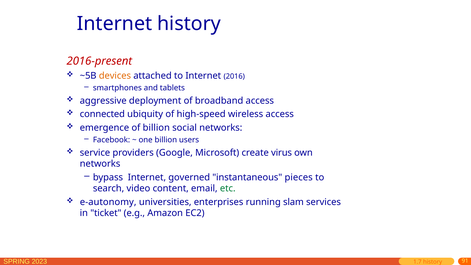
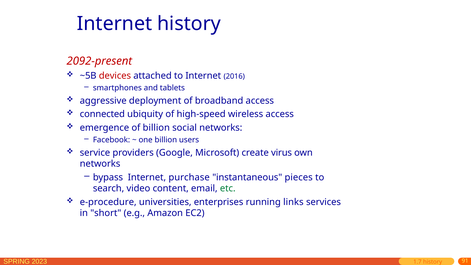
2016-present: 2016-present -> 2092-present (99, 61)
devices colour: orange -> red (115, 76)
governed: governed -> purchase (189, 177)
e-autonomy: e-autonomy -> e-procedure (108, 202)
slam: slam -> links (293, 202)
ticket: ticket -> short (106, 213)
